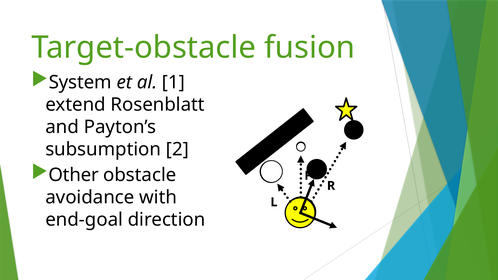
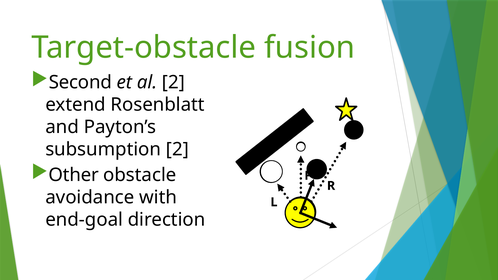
System: System -> Second (80, 82)
al 1: 1 -> 2 (173, 82)
